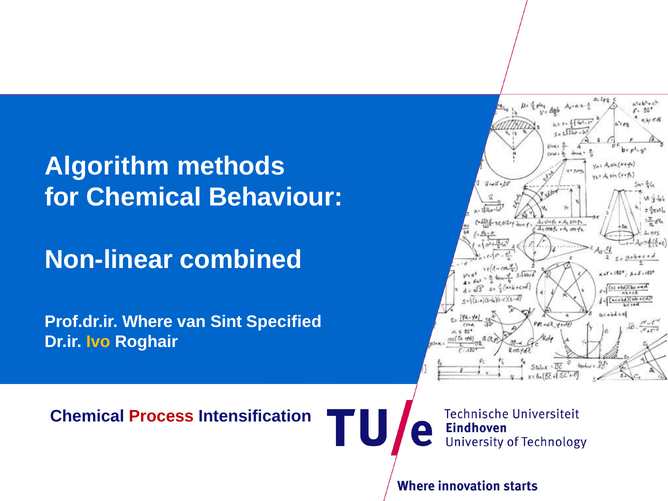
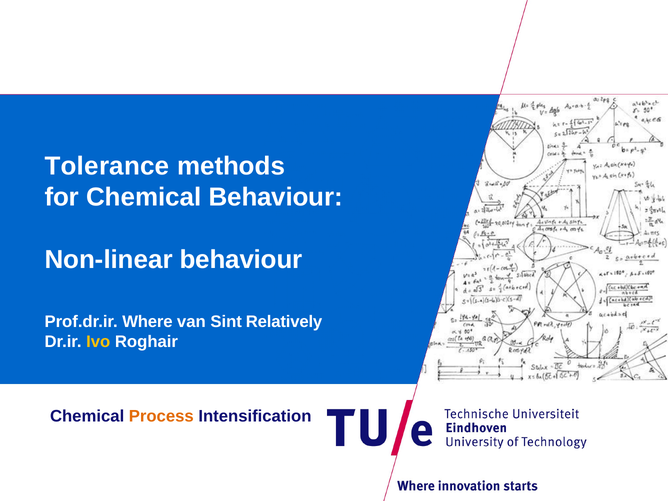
Algorithm: Algorithm -> Tolerance (107, 166)
Non-linear combined: combined -> behaviour (241, 260)
Specified: Specified -> Relatively (284, 322)
Process colour: red -> orange (161, 416)
